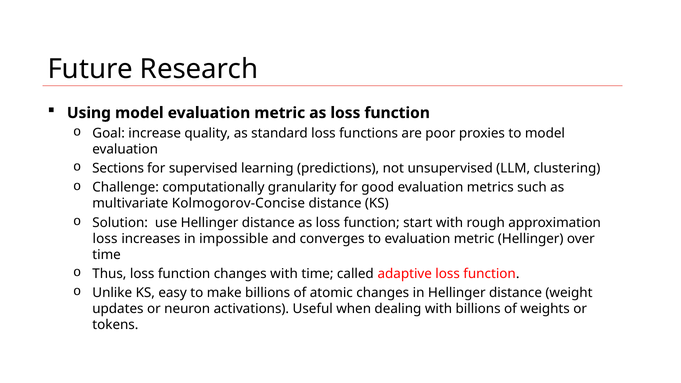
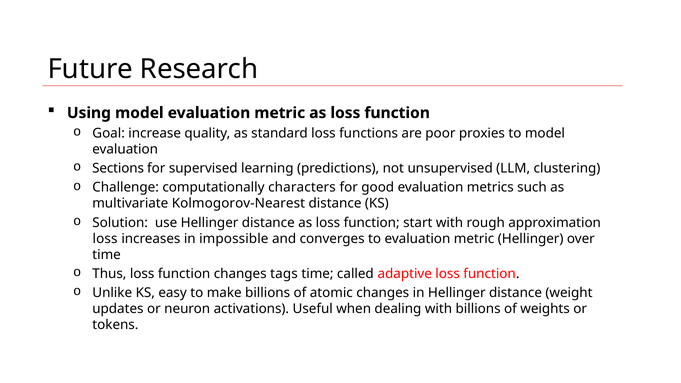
granularity: granularity -> characters (302, 188)
Kolmogorov-Concise: Kolmogorov-Concise -> Kolmogorov-Nearest (238, 204)
changes with: with -> tags (284, 274)
